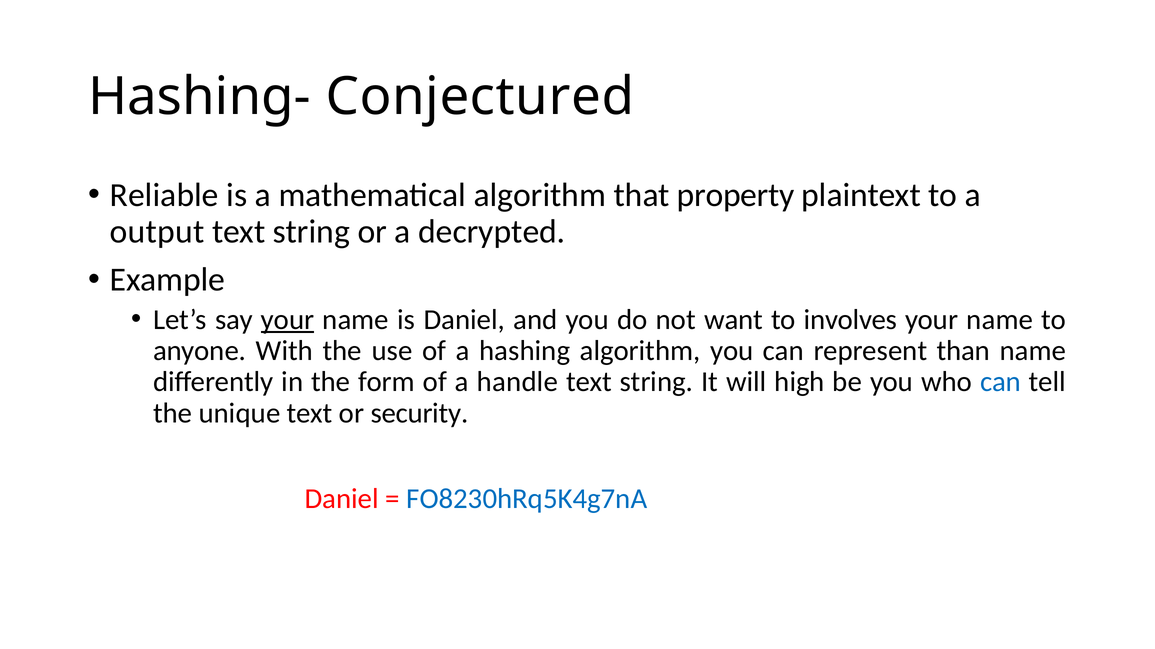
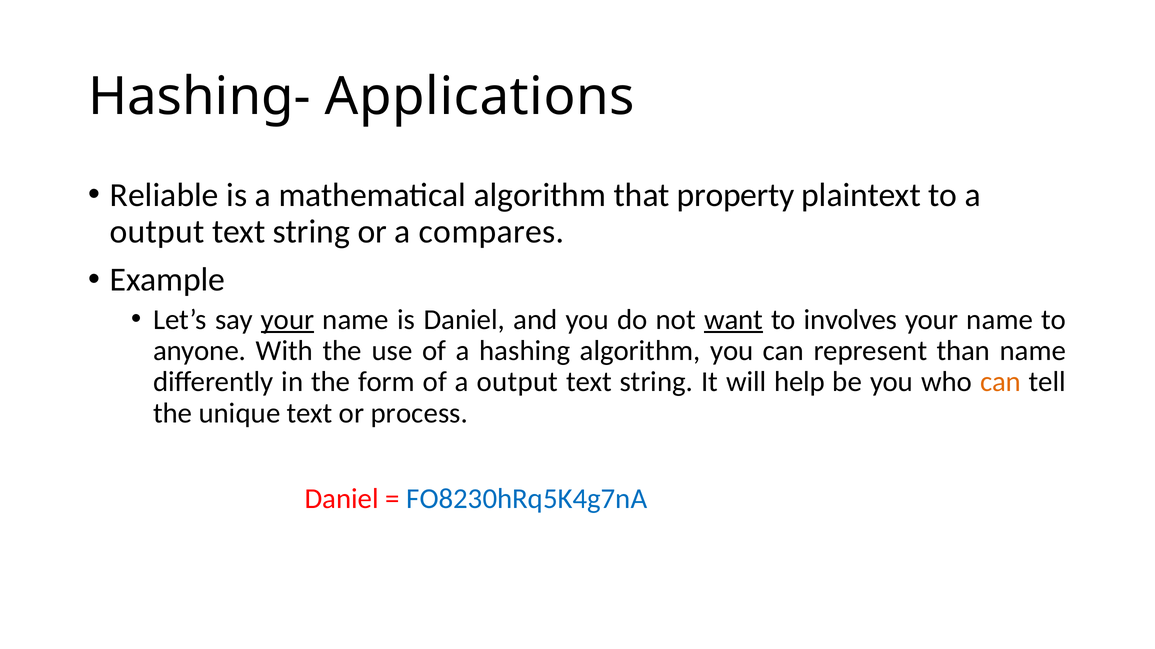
Conjectured: Conjectured -> Applications (480, 97)
decrypted: decrypted -> compares (492, 232)
want underline: none -> present (733, 320)
of a handle: handle -> output (517, 382)
high: high -> help (800, 382)
can colour: blue -> orange (1001, 382)
security: security -> process (419, 413)
